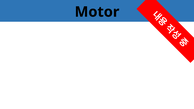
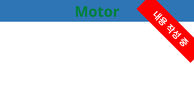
Motor colour: black -> green (97, 12)
